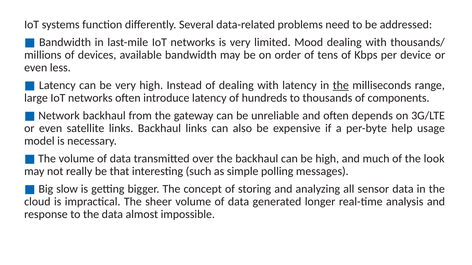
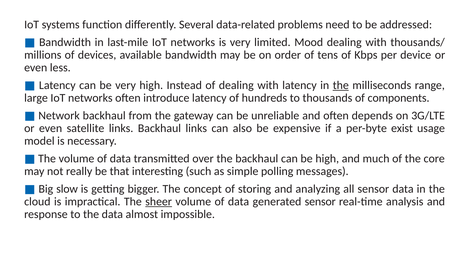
help: help -> exist (402, 128)
look: look -> core (434, 159)
sheer underline: none -> present (159, 202)
generated longer: longer -> sensor (320, 202)
